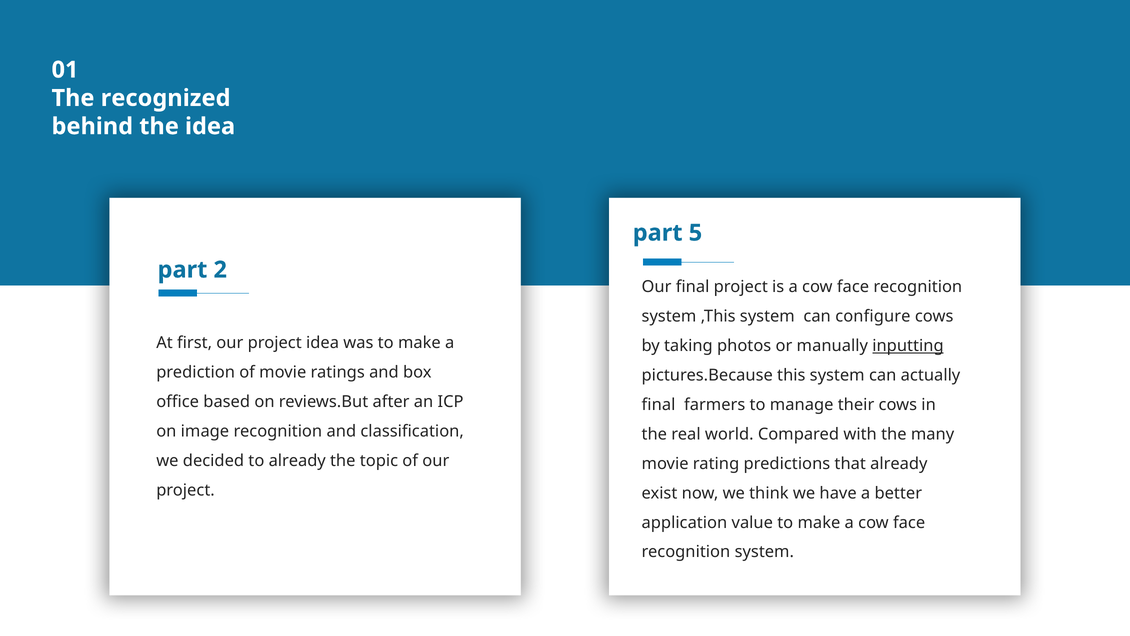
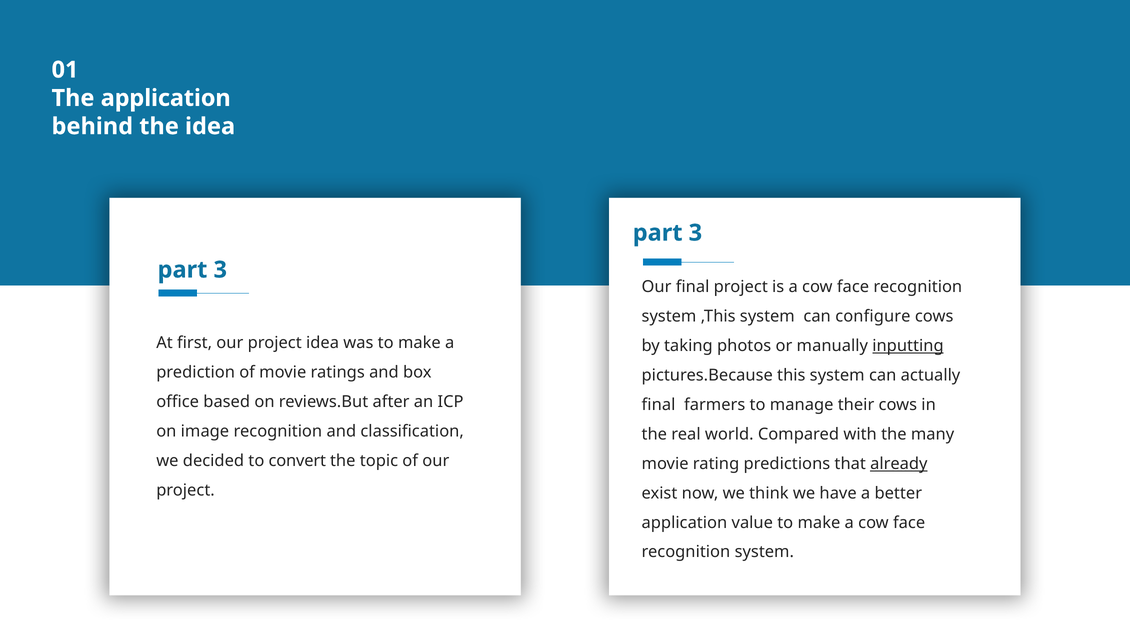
The recognized: recognized -> application (166, 98)
5: 5 -> 3 (695, 233)
2: 2 -> 3 (220, 270)
to already: already -> convert (297, 460)
already underline: none -> present (899, 463)
